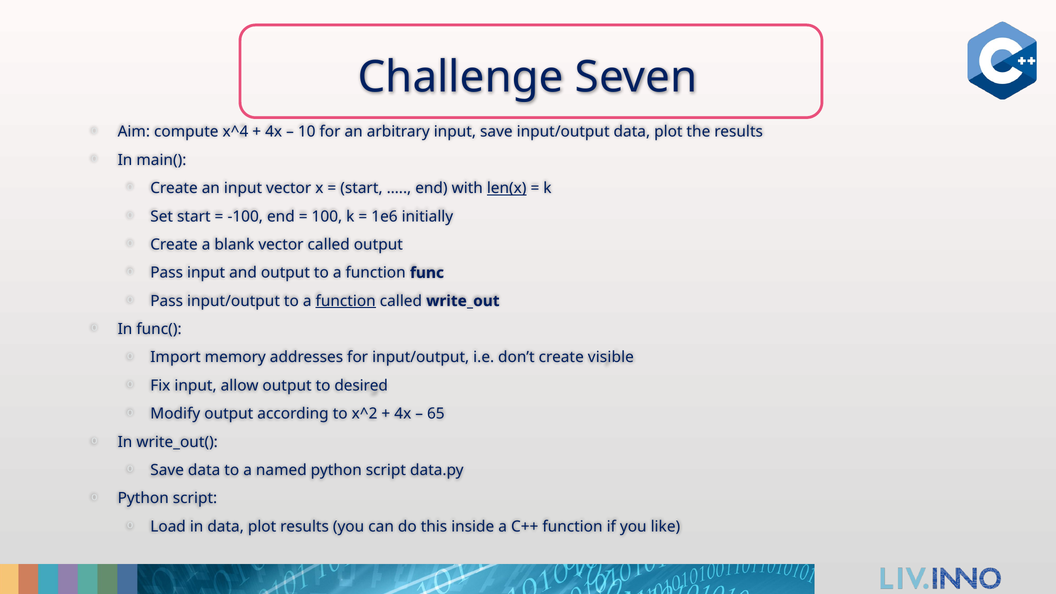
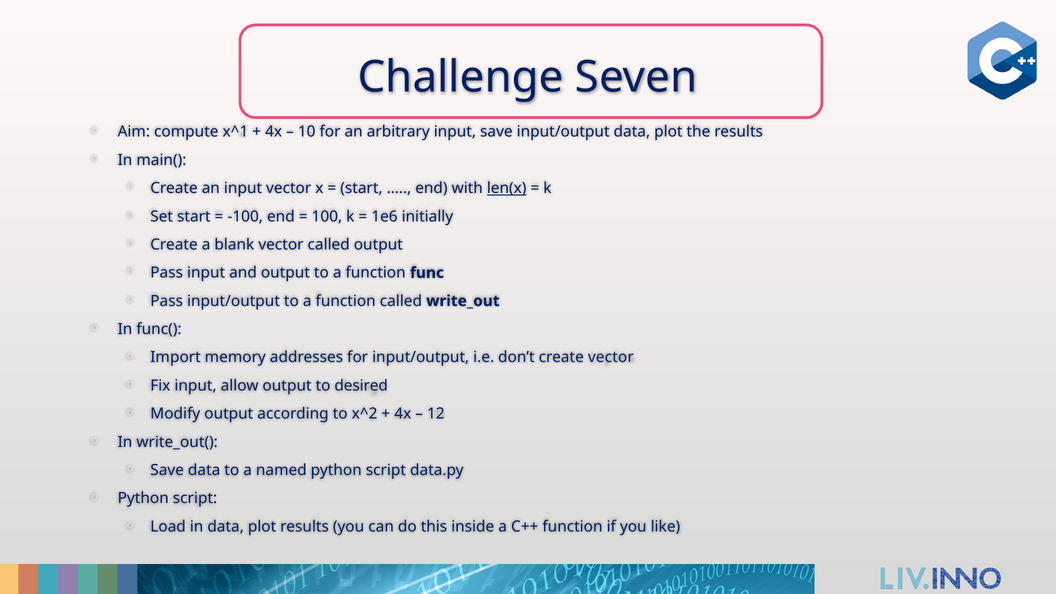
x^4: x^4 -> x^1 (235, 132)
function underline: present -> none (346, 301)
create visible: visible -> vector (611, 357)
65: 65 -> 12 (436, 414)
